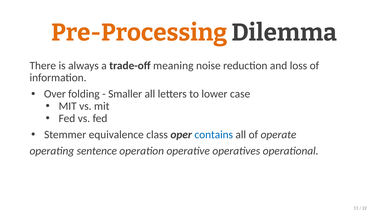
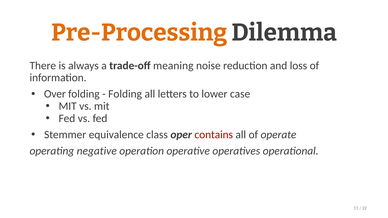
Smaller: Smaller -> Folding (125, 94)
contains colour: blue -> red (214, 135)
sentence: sentence -> negative (97, 151)
